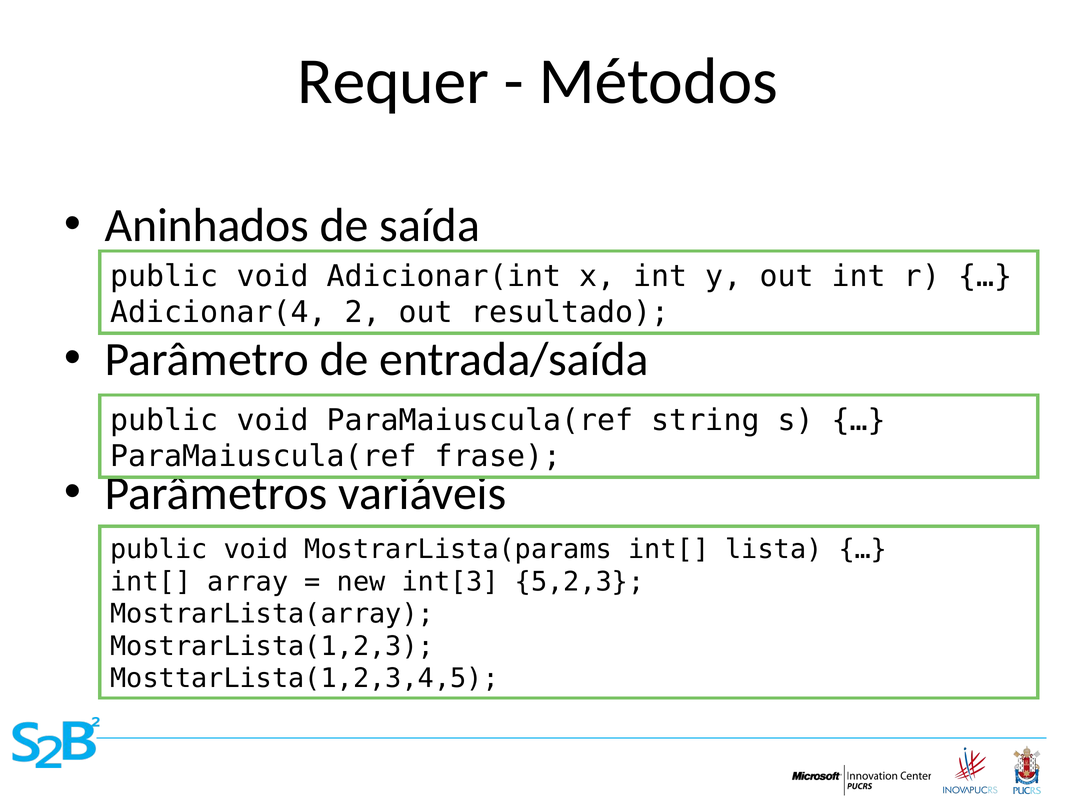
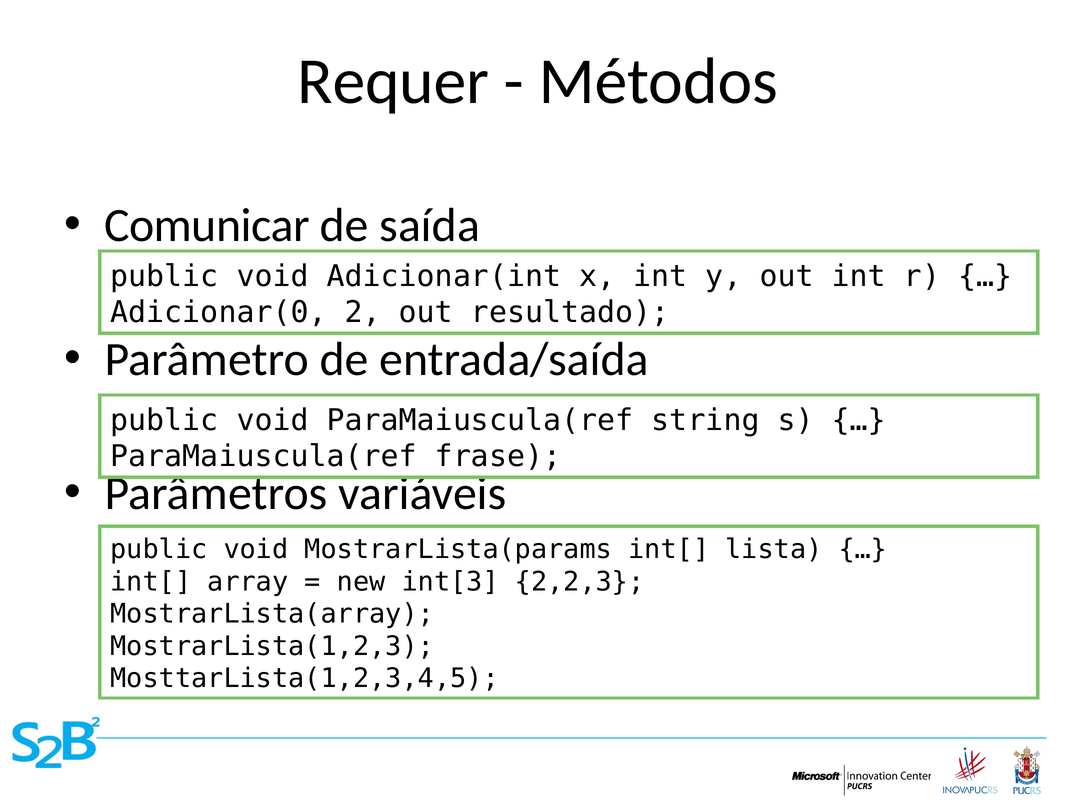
Aninhados: Aninhados -> Comunicar (207, 226)
Adicionar(4: Adicionar(4 -> Adicionar(0 (218, 312)
5,2,3: 5,2,3 -> 2,2,3 (580, 582)
